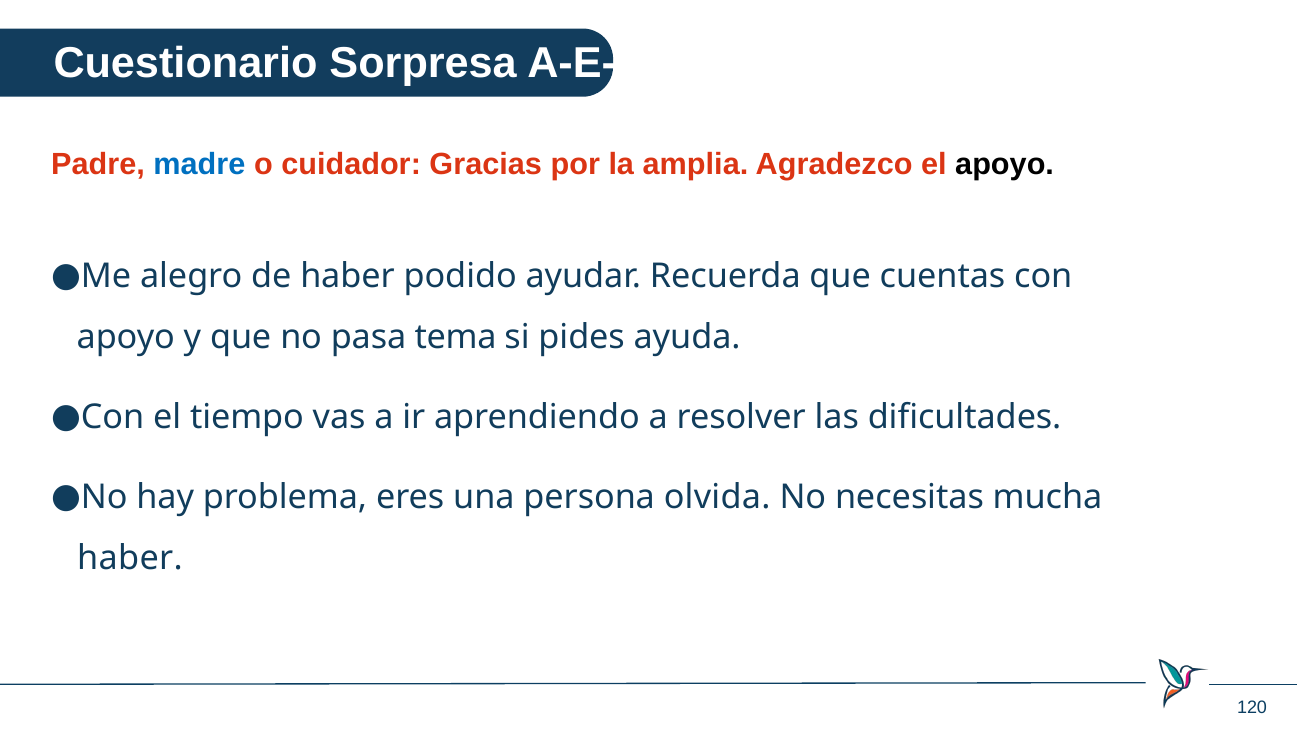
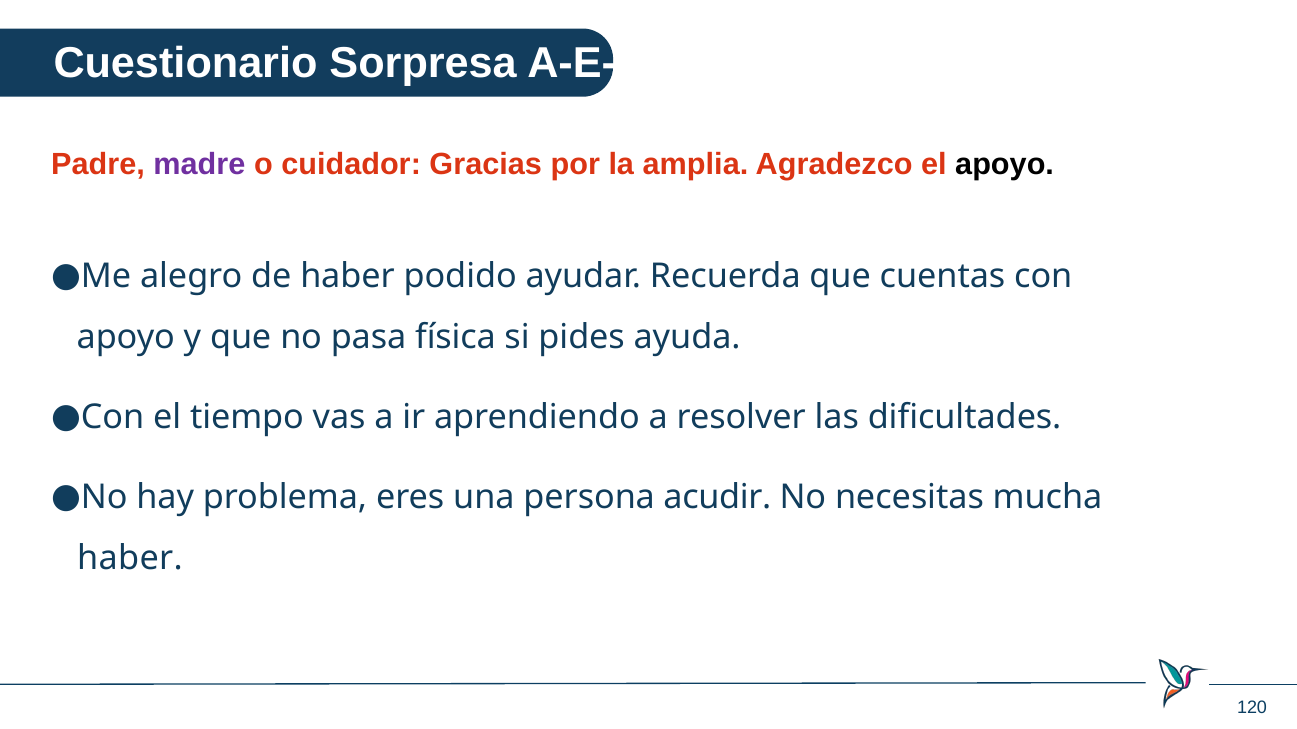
madre colour: blue -> purple (199, 165)
tema: tema -> física (456, 338)
olvida: olvida -> acudir (717, 497)
